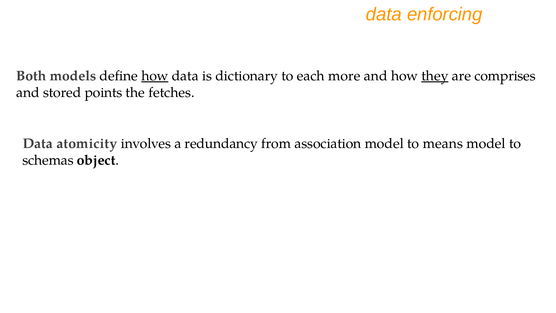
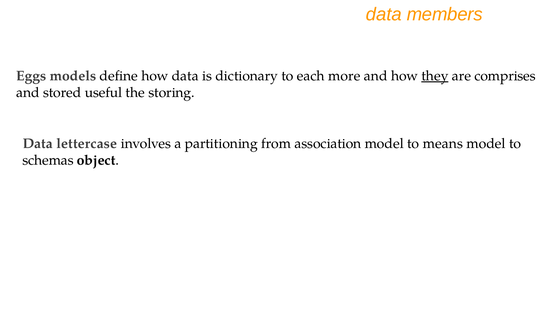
enforcing: enforcing -> members (445, 14)
Both: Both -> Eggs (31, 76)
how underline: present -> none (155, 76)
points: points -> useful (104, 92)
fetches: fetches -> storing (172, 92)
atomicity: atomicity -> lettercase (87, 143)
redundancy: redundancy -> partitioning (221, 143)
